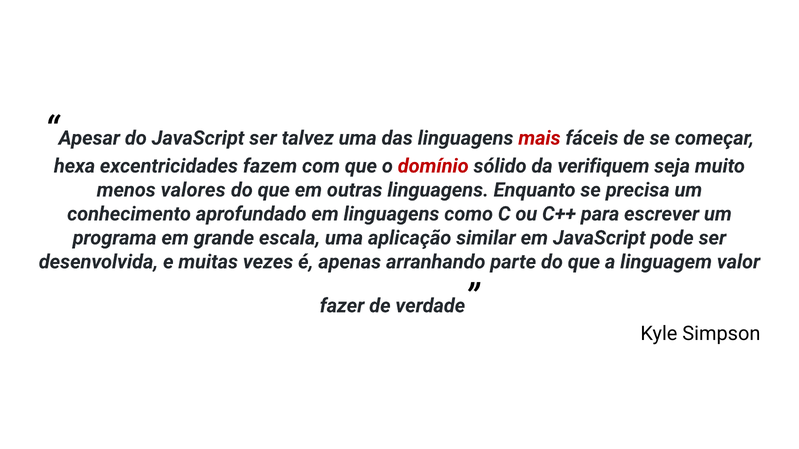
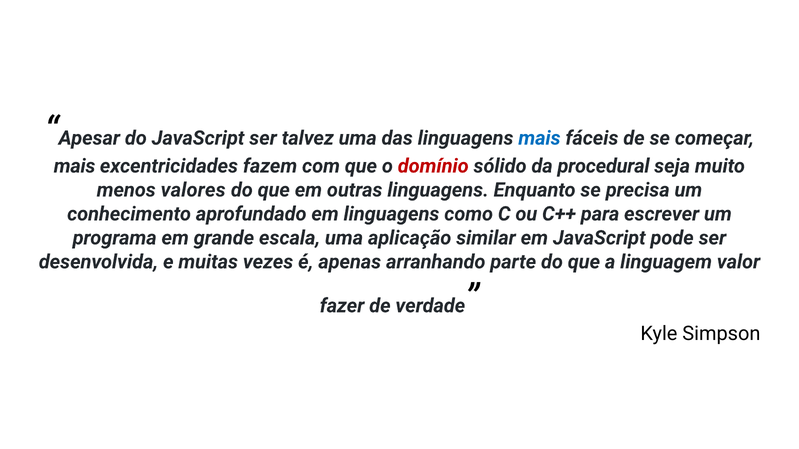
mais colour: red -> blue (539, 138)
hexa: hexa -> mais (75, 166)
verifiquem: verifiquem -> procedural (603, 166)
